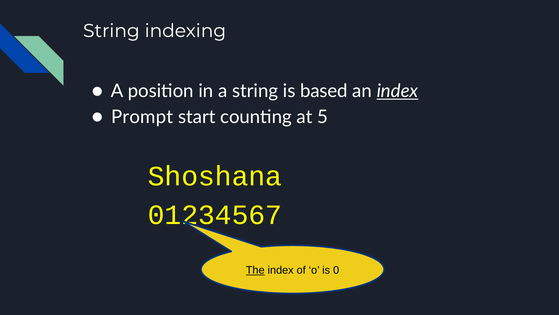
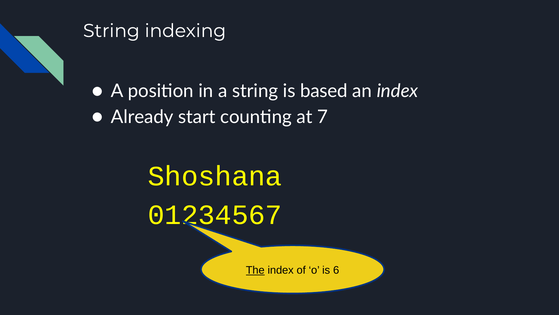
index underline: present -> none (397, 91)
Prompt: Prompt -> Already (142, 117)
5: 5 -> 7 (323, 117)
0: 0 -> 6 (336, 270)
